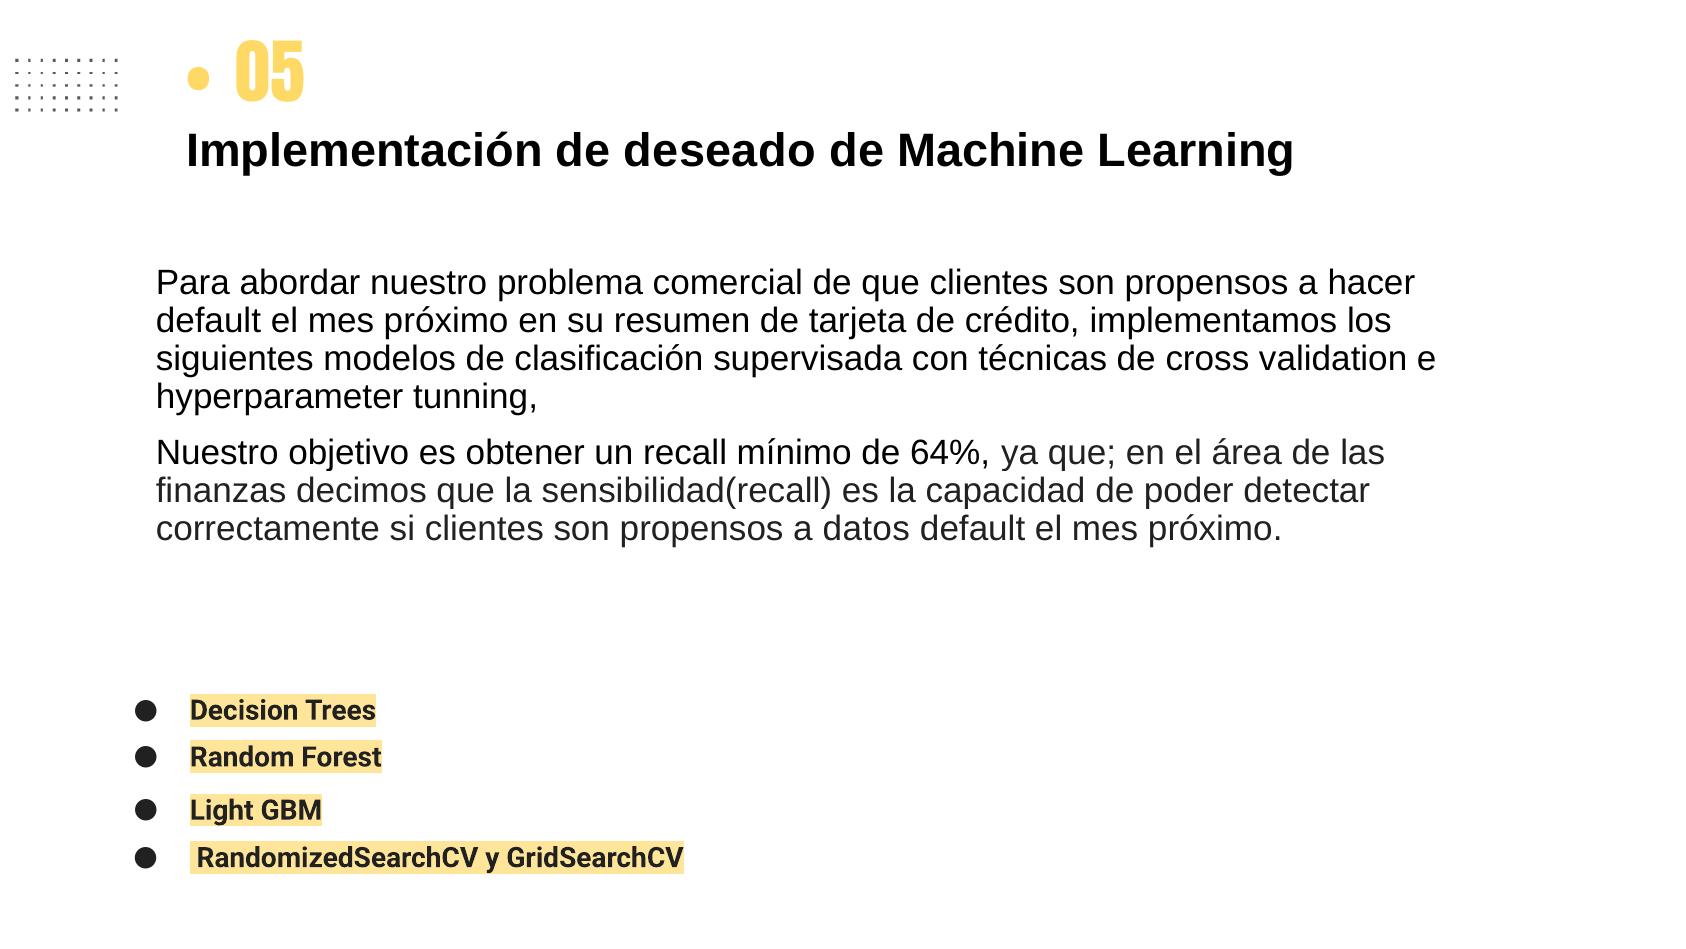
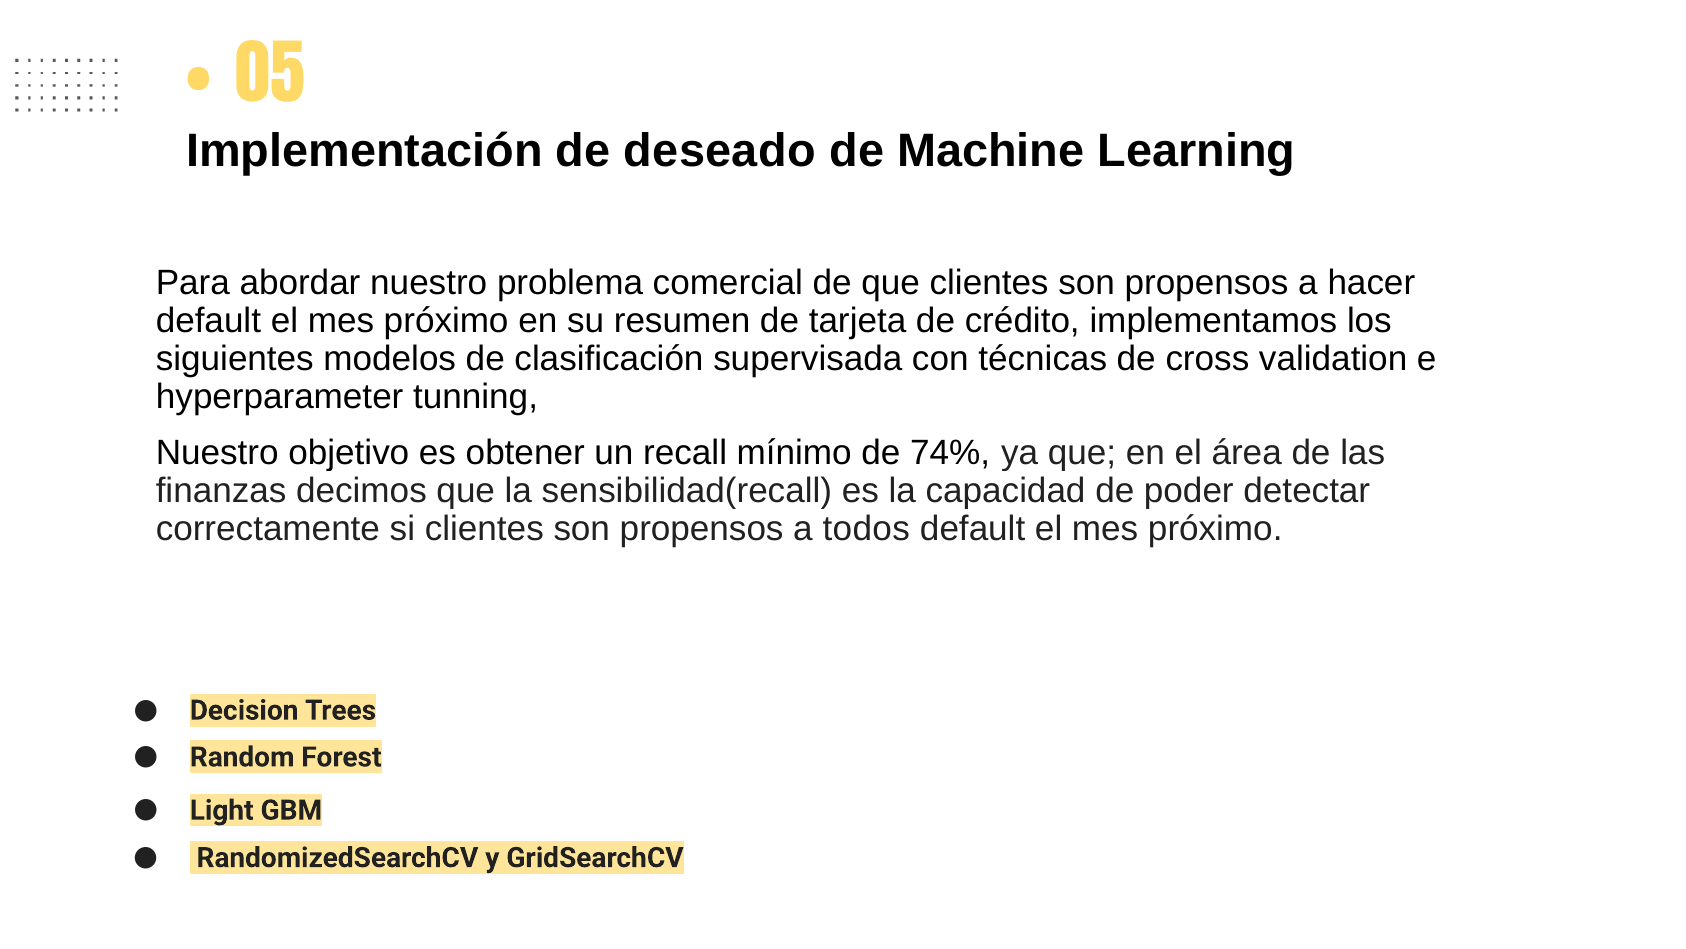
64%: 64% -> 74% (950, 453)
datos: datos -> todos (866, 529)
